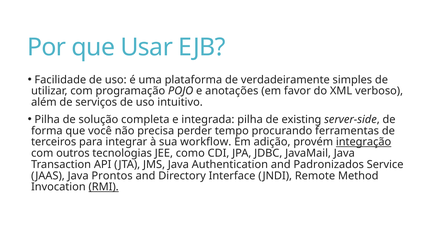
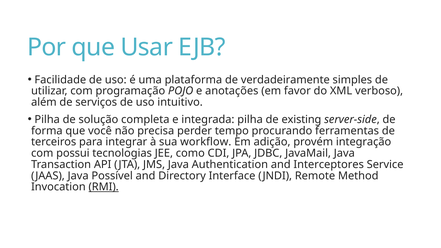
integração underline: present -> none (364, 142)
outros: outros -> possui (73, 153)
Padronizados: Padronizados -> Interceptores (329, 165)
Prontos: Prontos -> Possível (112, 176)
